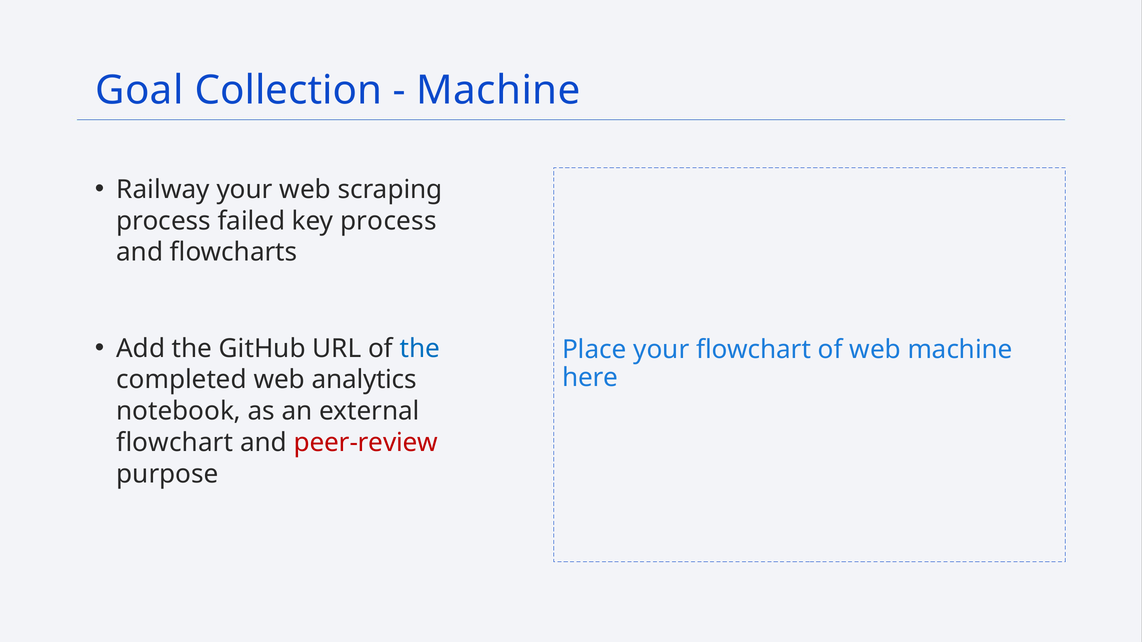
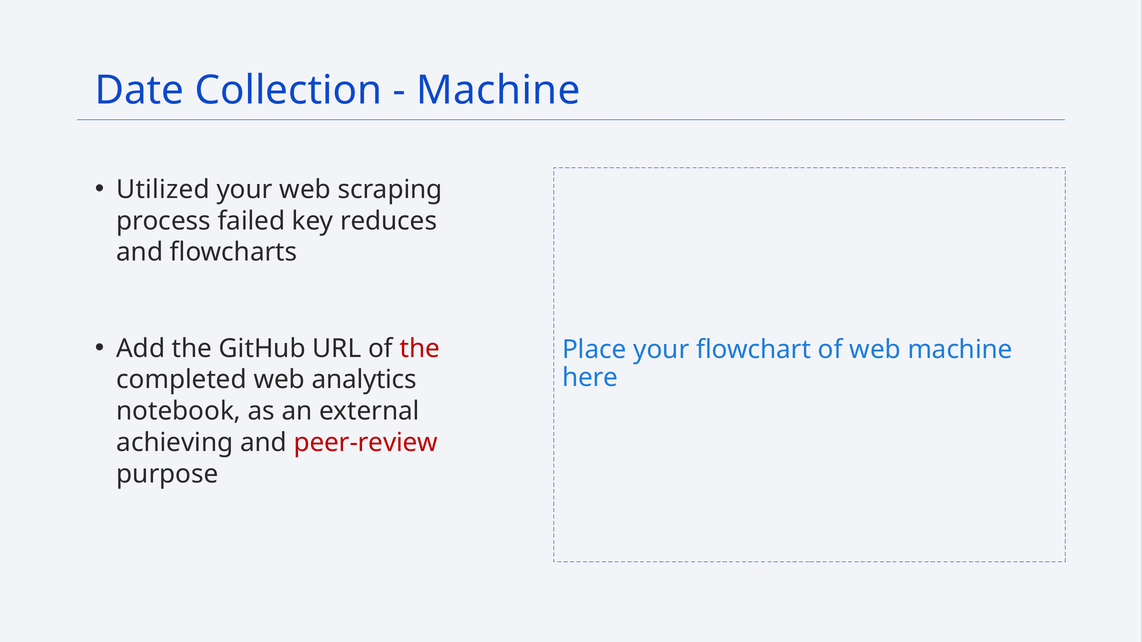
Goal: Goal -> Date (140, 91)
Railway: Railway -> Utilized (163, 190)
key process: process -> reduces (389, 221)
the colour: blue -> red (420, 349)
flowchart: flowchart -> achieving (175, 443)
